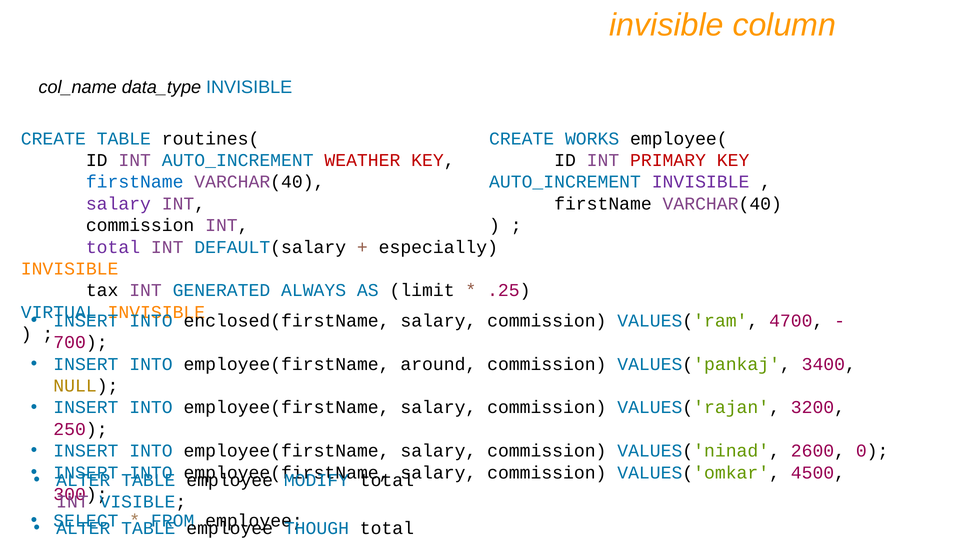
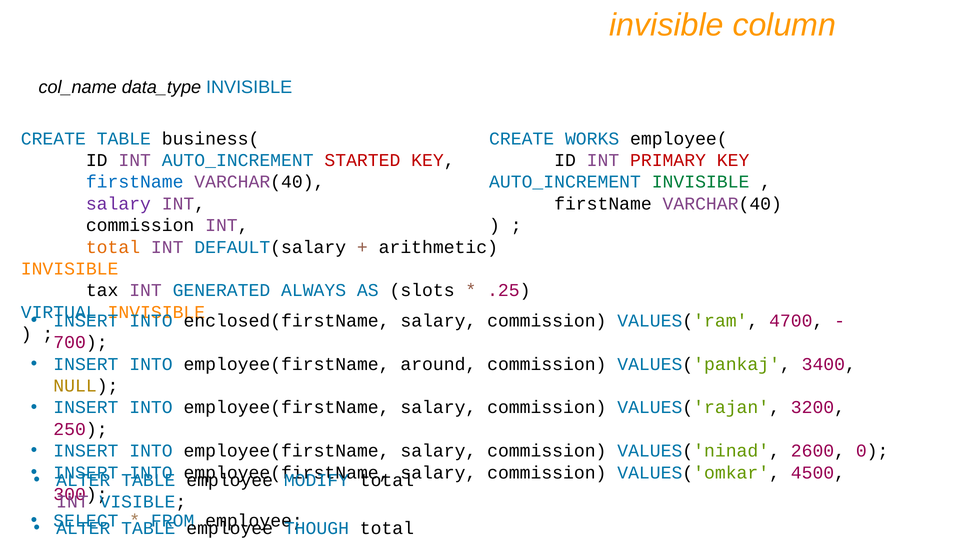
routines(: routines( -> business( (211, 139)
WEATHER: WEATHER -> STARTED (362, 160)
INVISIBLE colour: purple -> green (701, 182)
total colour: purple -> orange (113, 247)
especially: especially -> arithmetic (438, 247)
limit: limit -> slots (422, 291)
